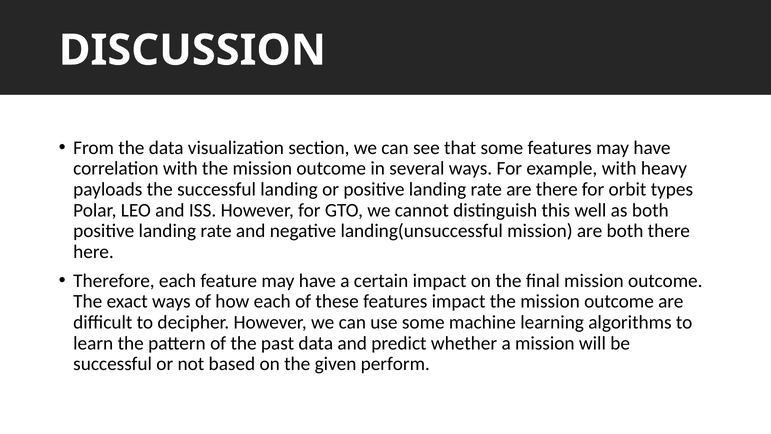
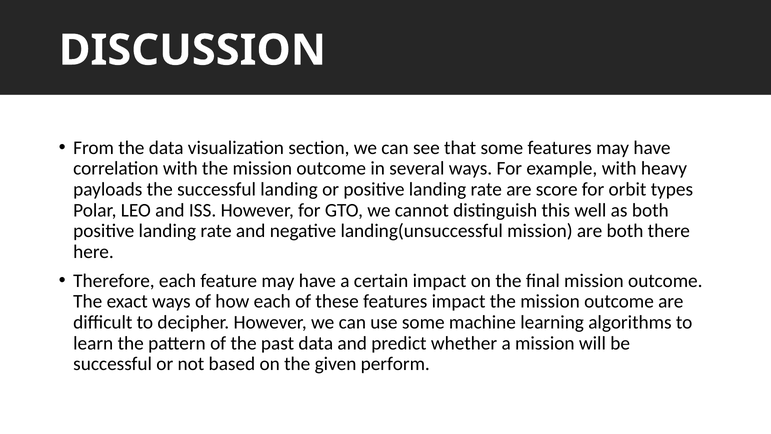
are there: there -> score (557, 189)
